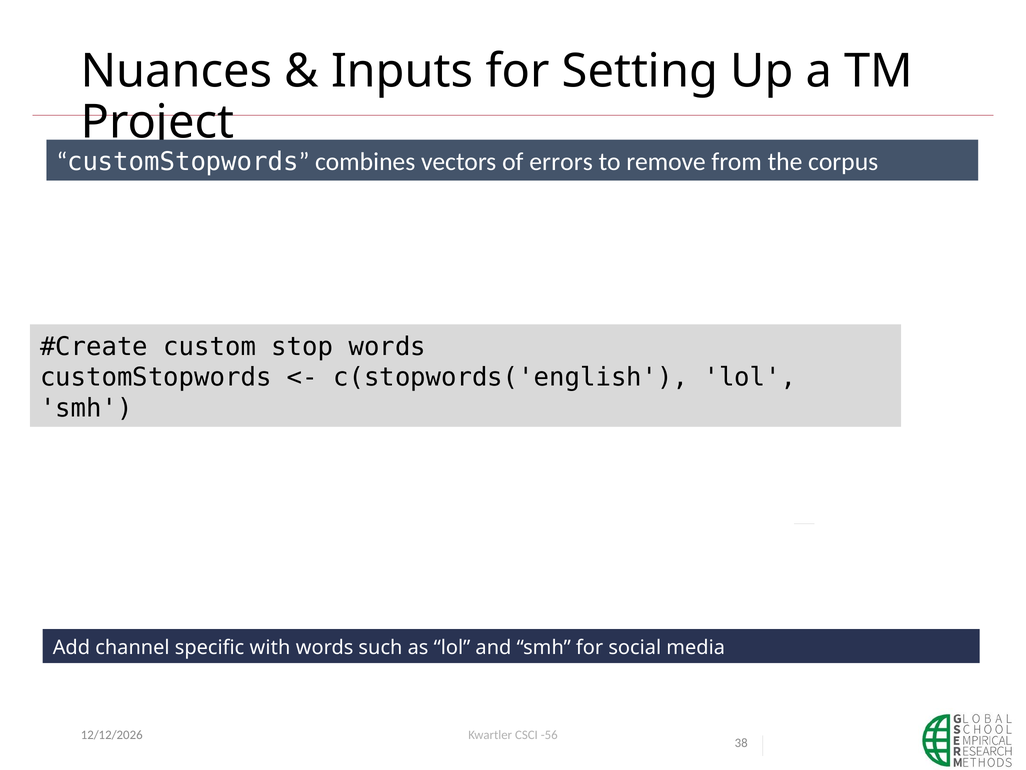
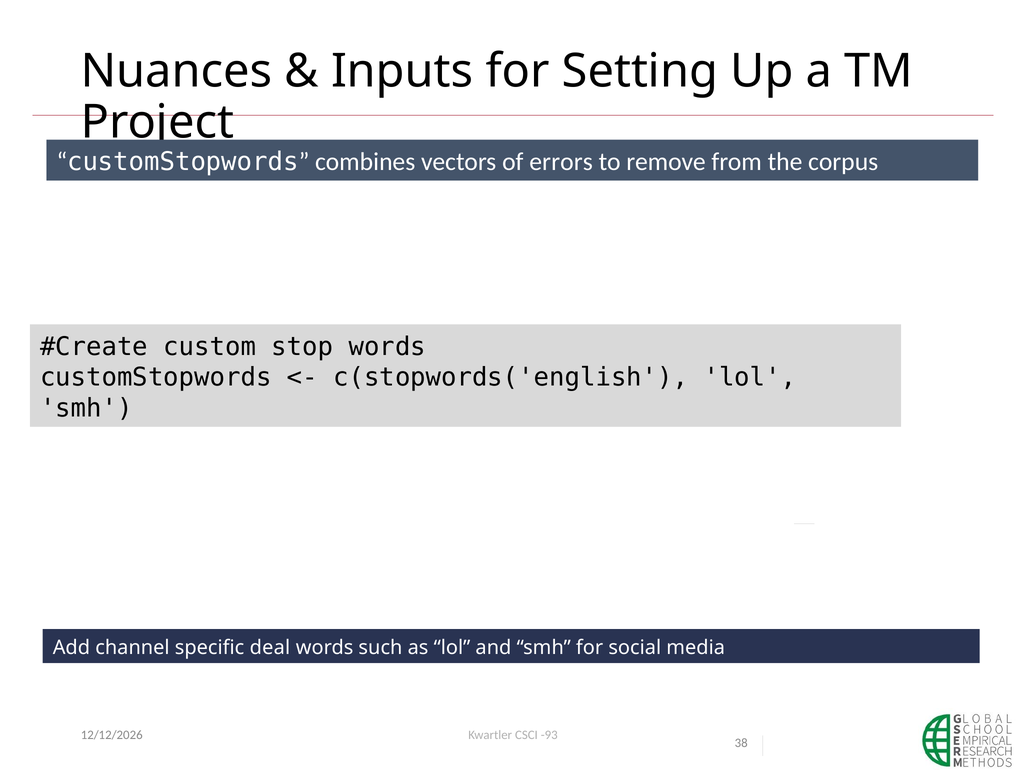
with: with -> deal (270, 647)
-56: -56 -> -93 (549, 735)
